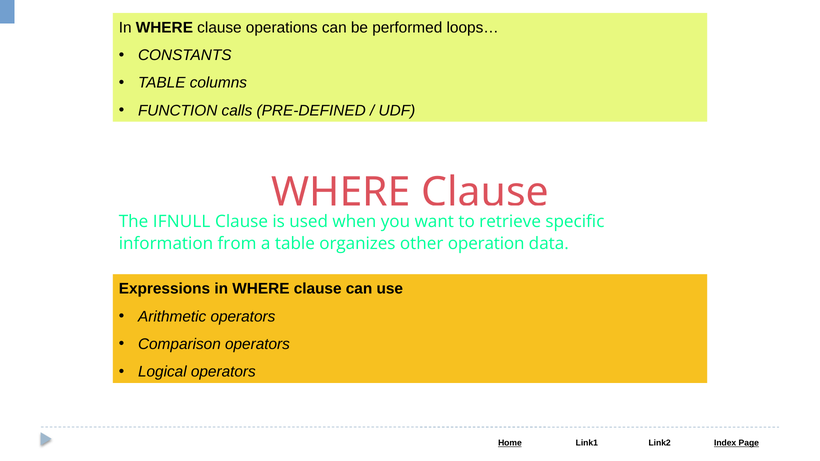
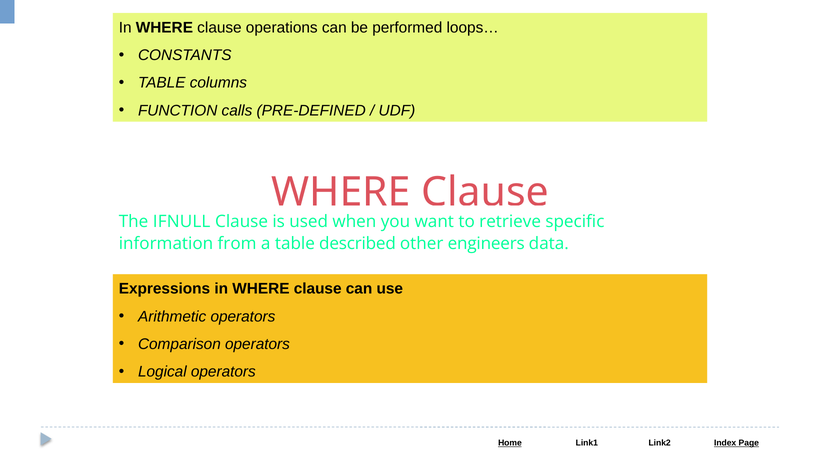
organizes: organizes -> described (357, 244)
operation: operation -> engineers (486, 244)
